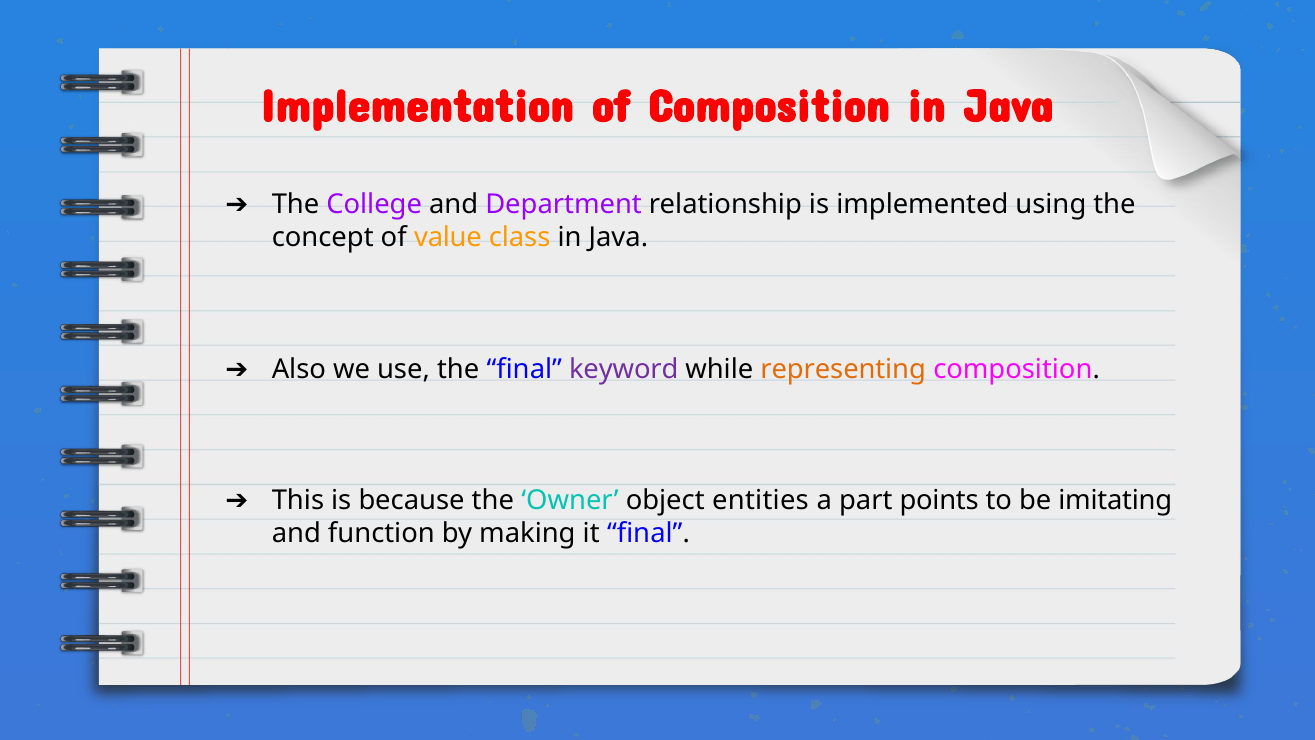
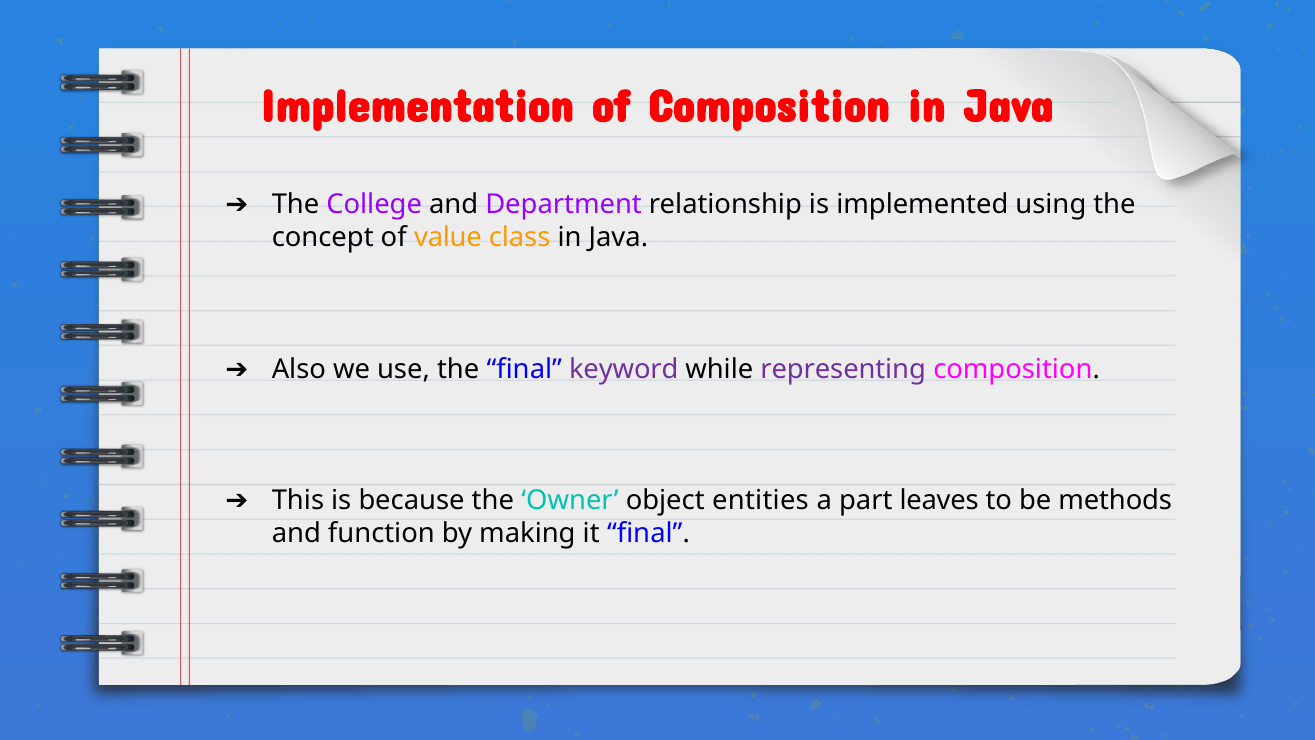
representing colour: orange -> purple (843, 369)
points: points -> leaves (939, 501)
imitating: imitating -> methods (1115, 501)
